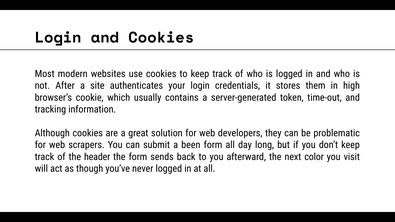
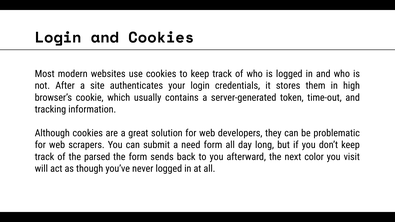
been: been -> need (191, 145)
header: header -> parsed (97, 157)
